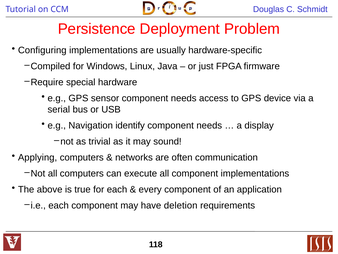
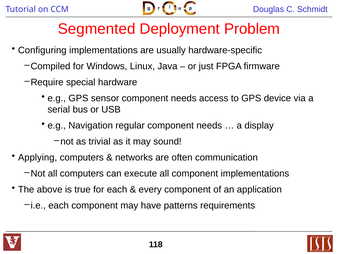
Persistence: Persistence -> Segmented (97, 29)
identify: identify -> regular (130, 125)
deletion: deletion -> patterns (181, 205)
